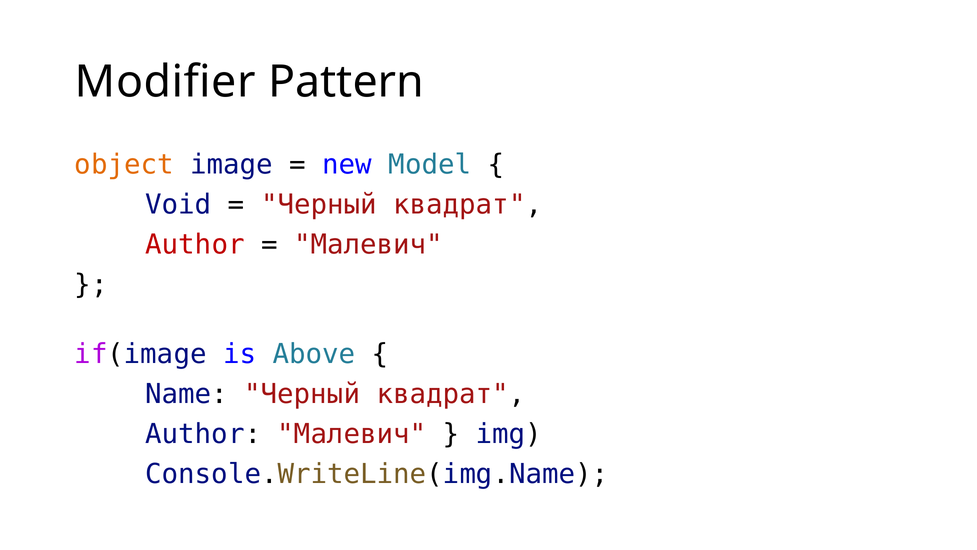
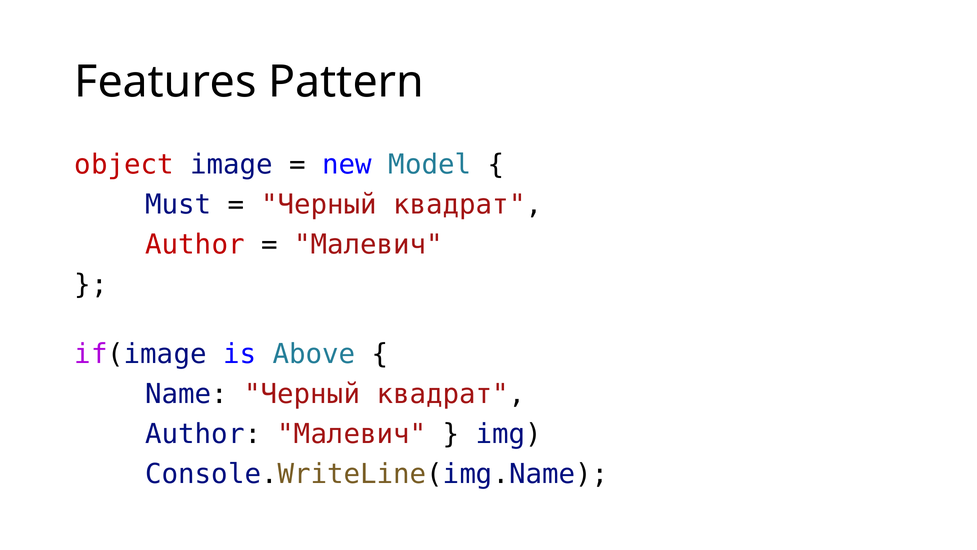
Modifier: Modifier -> Features (166, 82)
object colour: orange -> red (124, 165)
Void: Void -> Must (178, 205)
